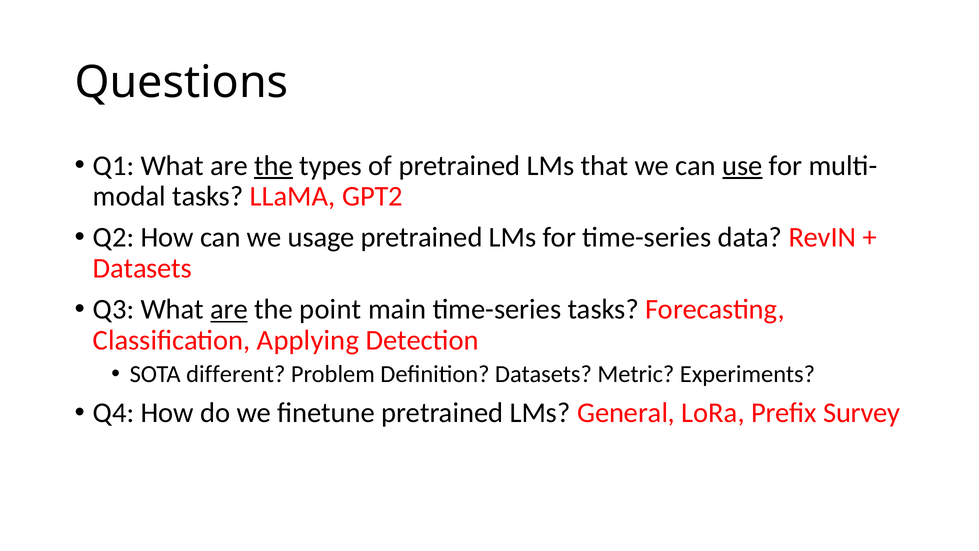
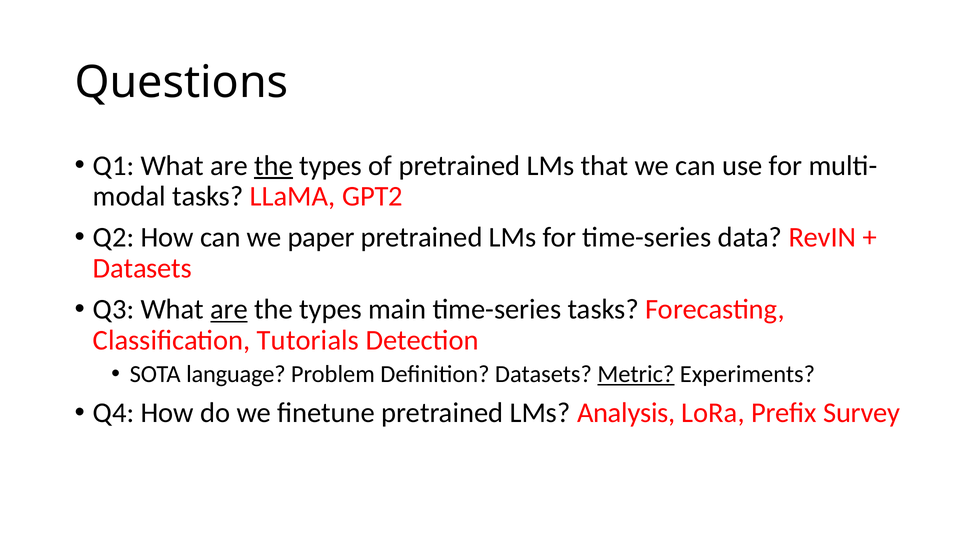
use underline: present -> none (742, 166)
usage: usage -> paper (321, 237)
point: point -> types (331, 309)
Applying: Applying -> Tutorials (308, 340)
different: different -> language (236, 374)
Metric underline: none -> present (636, 374)
General: General -> Analysis (626, 413)
